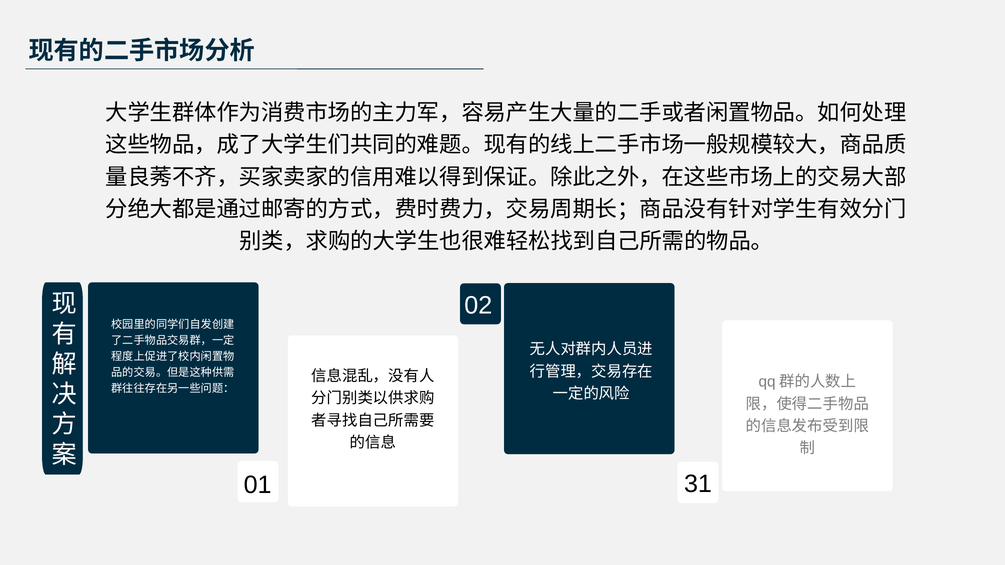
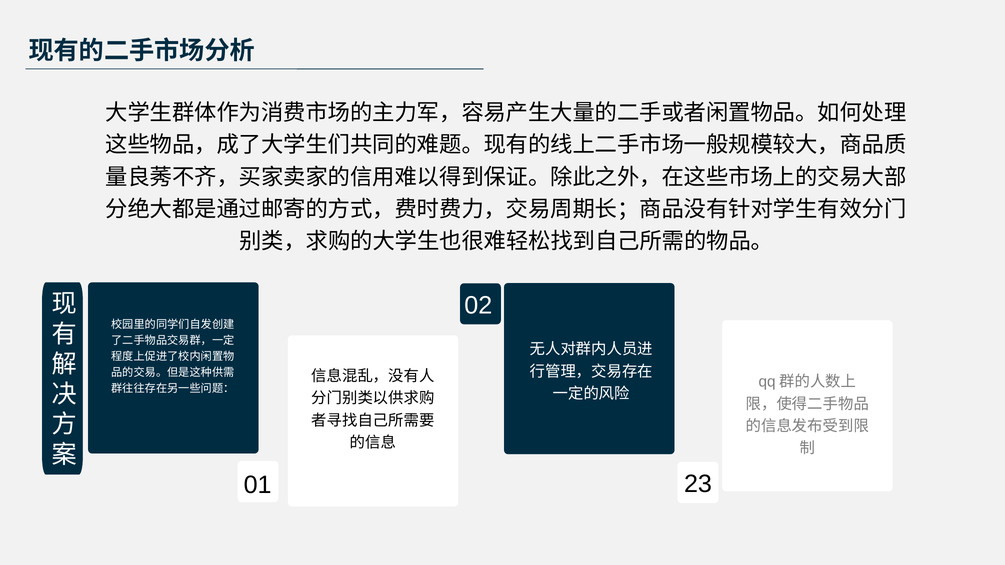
31: 31 -> 23 (698, 484)
